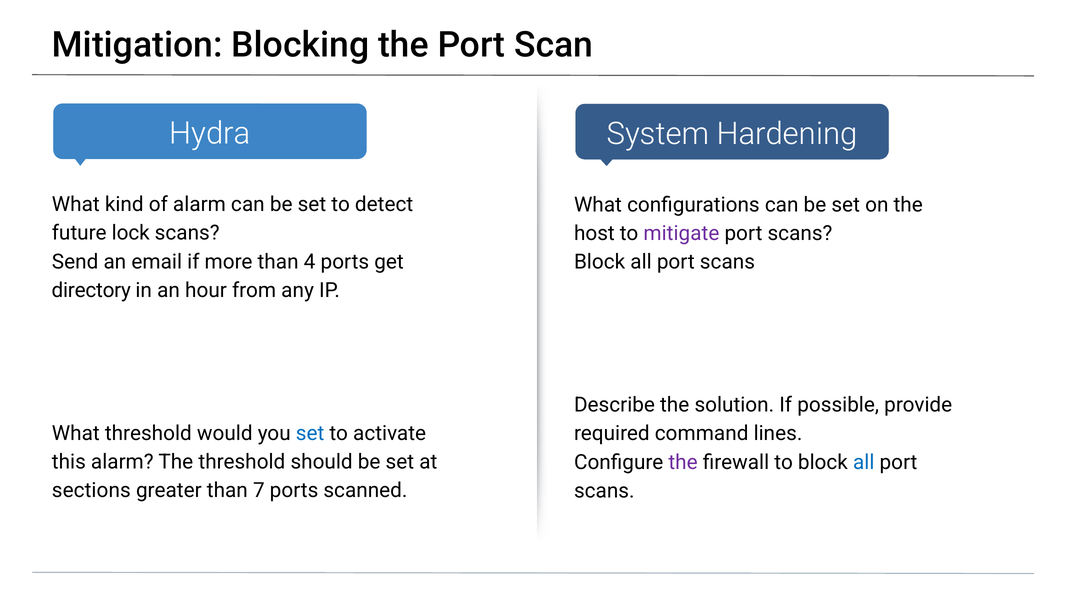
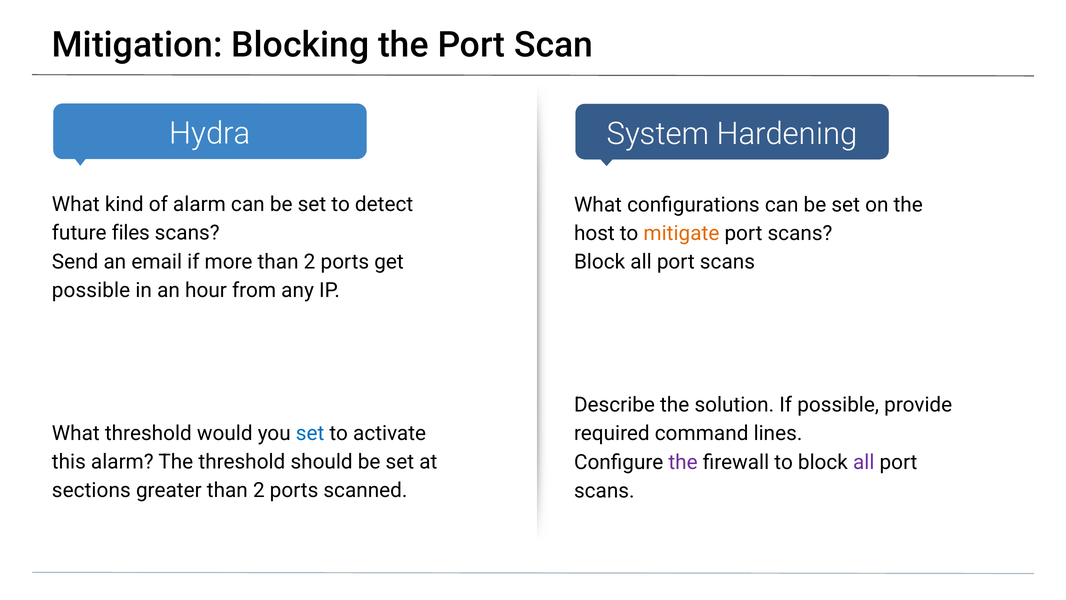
lock: lock -> files (131, 233)
mitigate colour: purple -> orange (681, 233)
more than 4: 4 -> 2 (310, 262)
directory: directory -> possible (91, 290)
all colour: blue -> purple (864, 462)
greater than 7: 7 -> 2 (259, 490)
